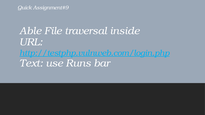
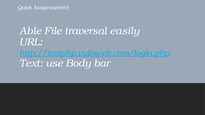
inside: inside -> easily (125, 31)
Runs: Runs -> Body (78, 63)
